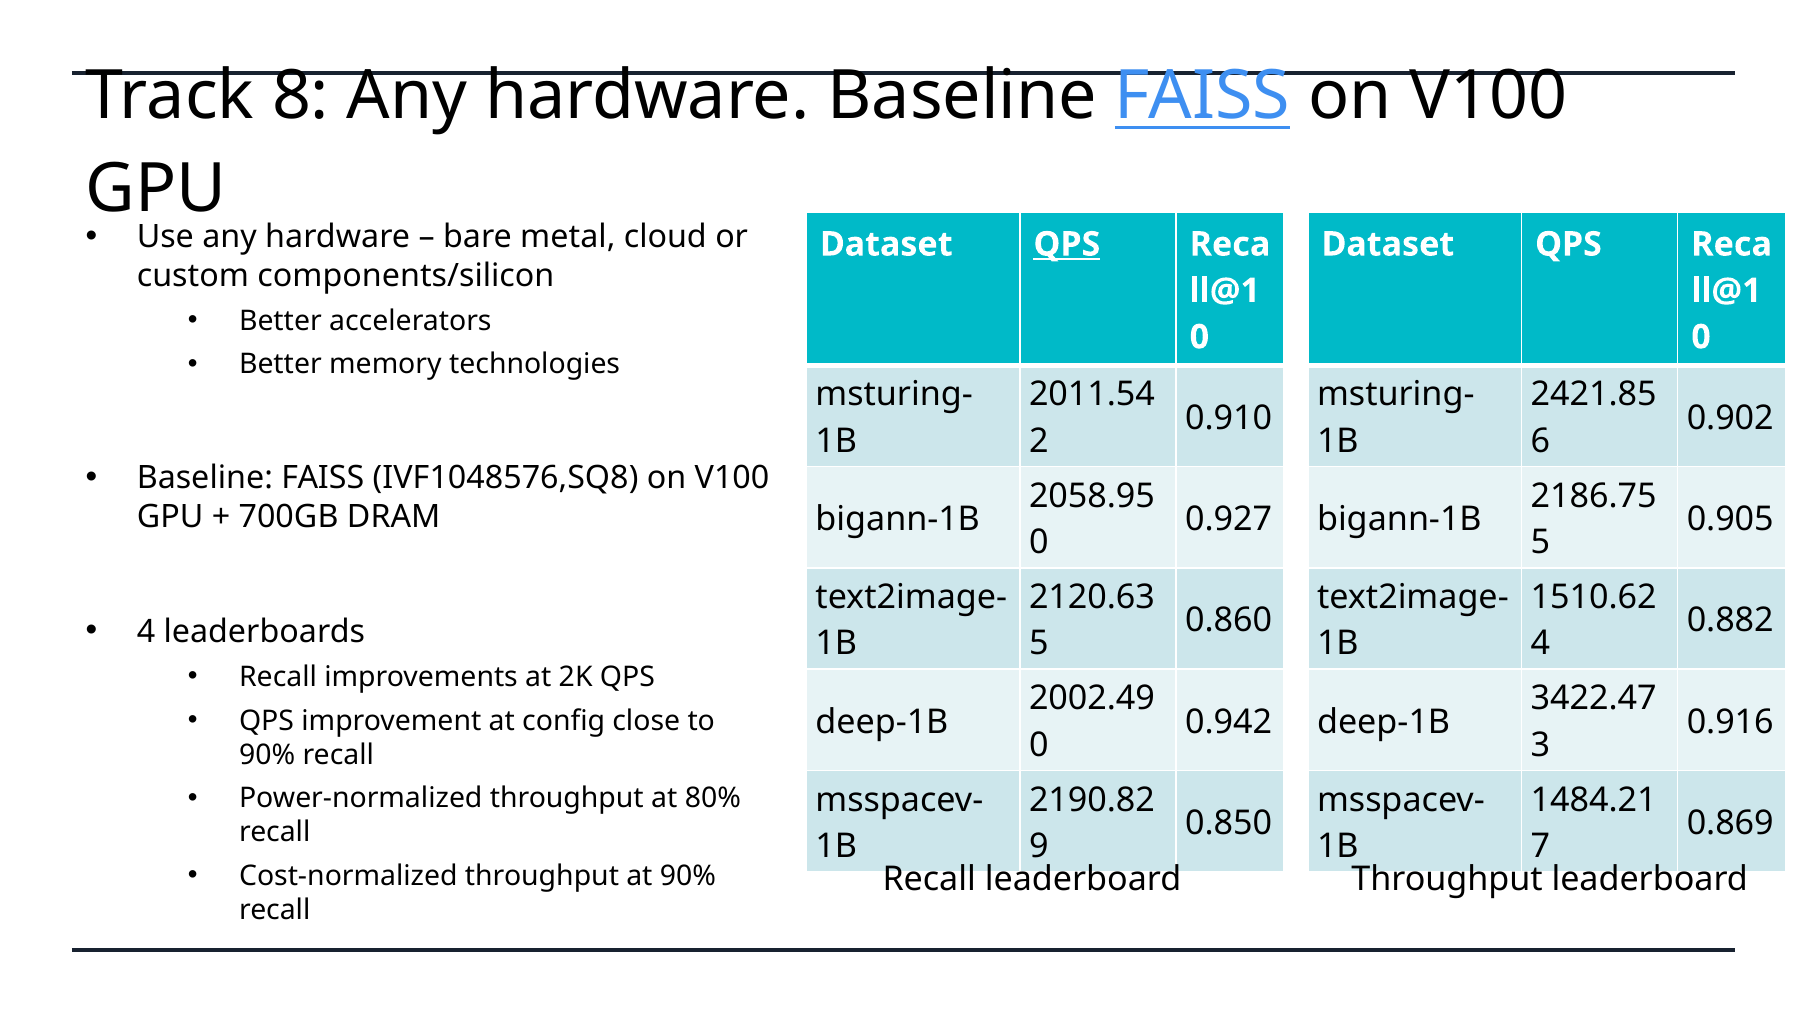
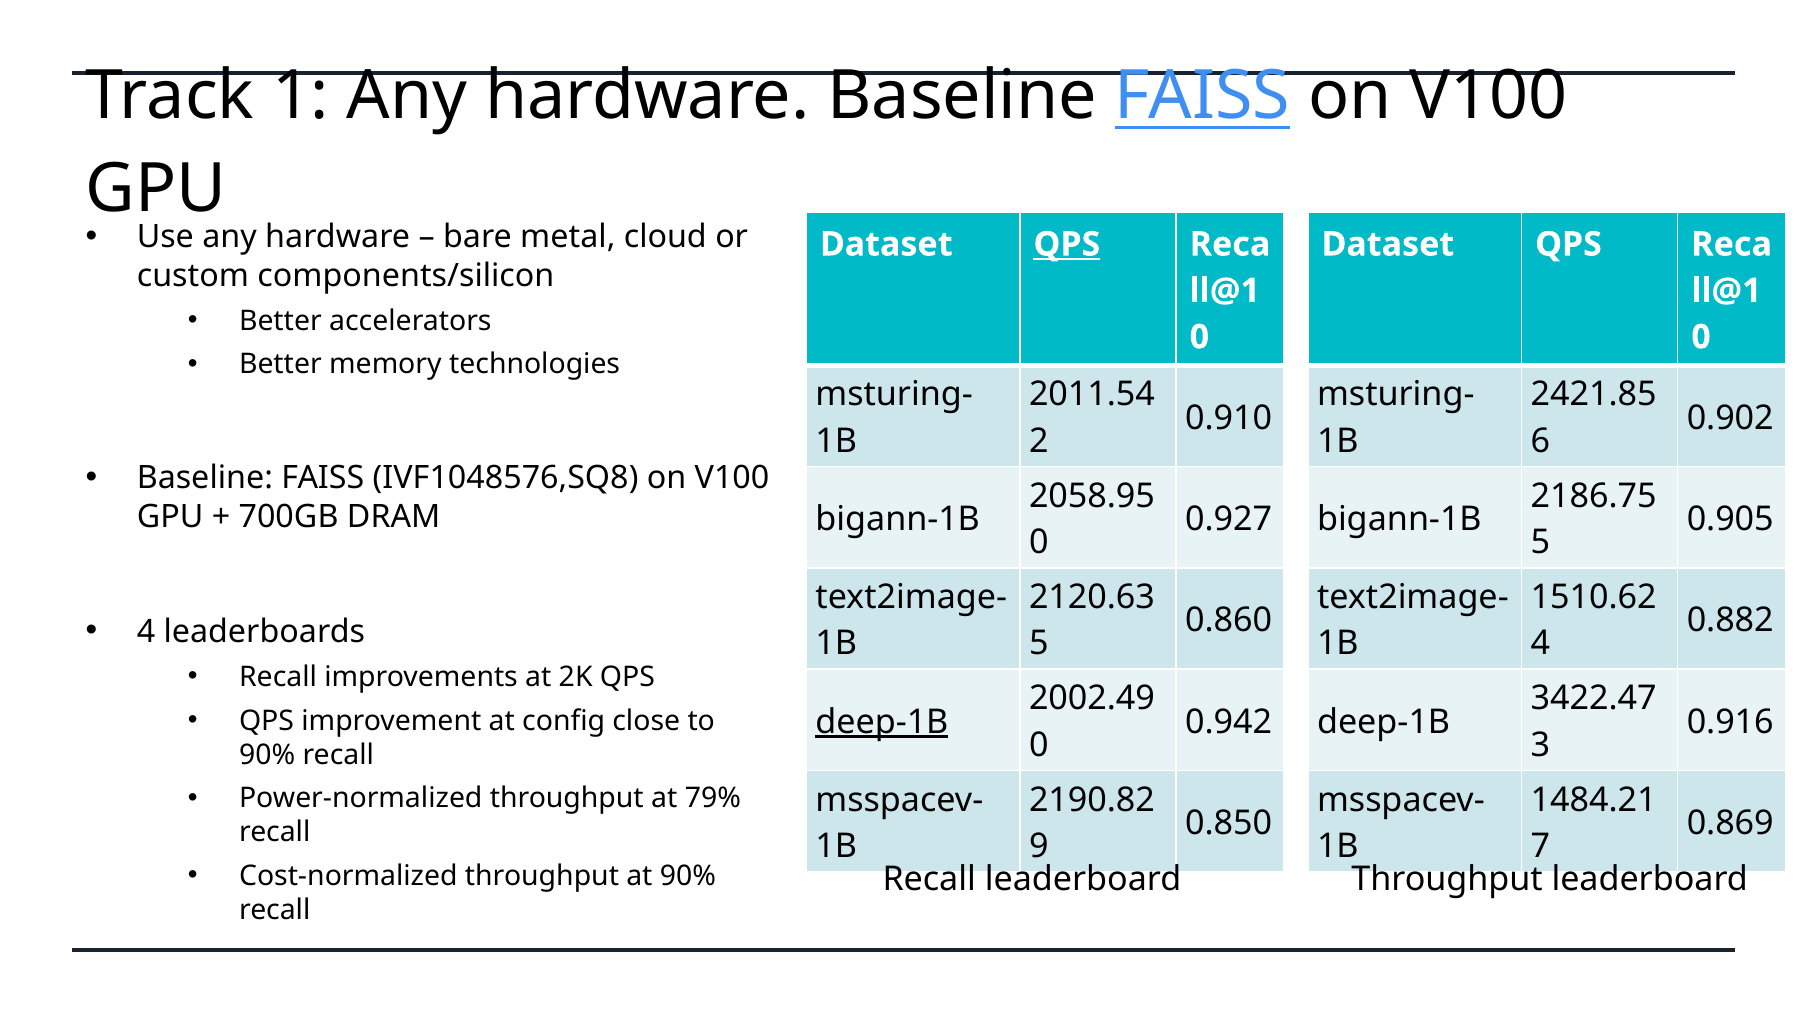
8: 8 -> 1 (301, 96)
deep-1B underline: none -> present (882, 722)
80%: 80% -> 79% (713, 799)
